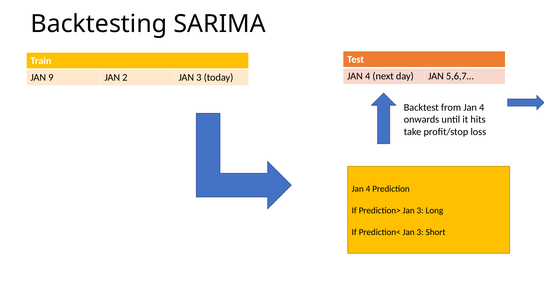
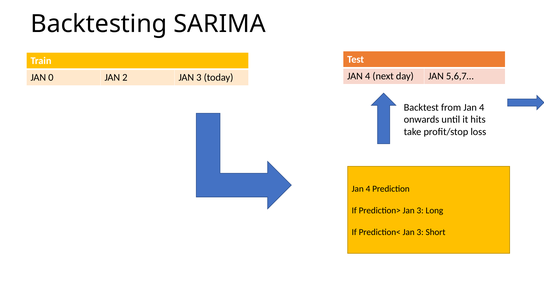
9: 9 -> 0 (51, 77)
